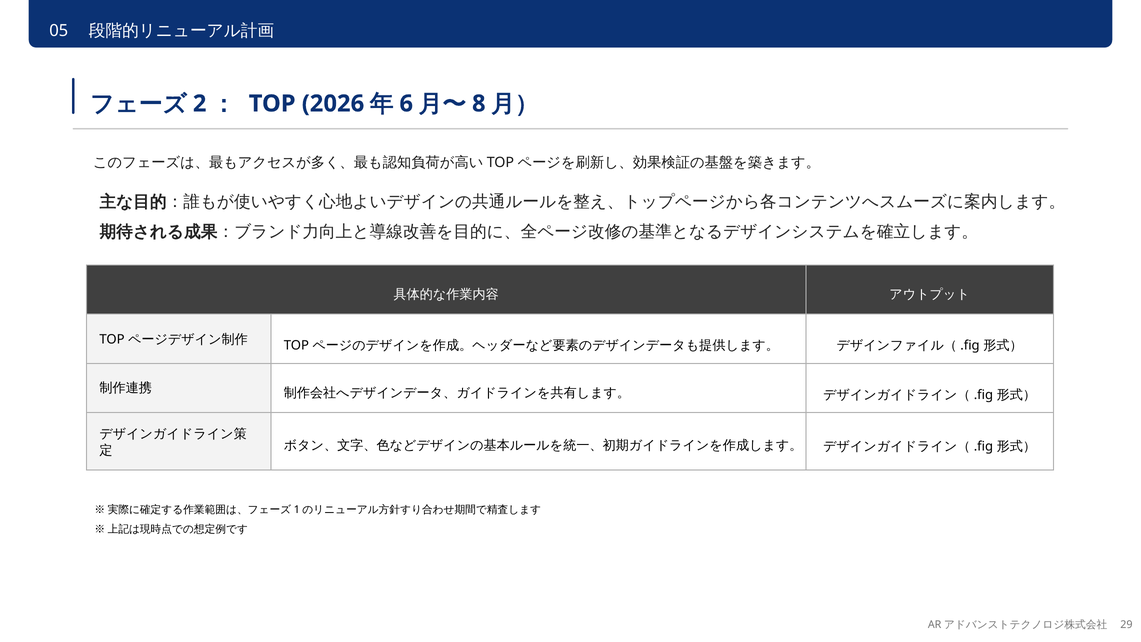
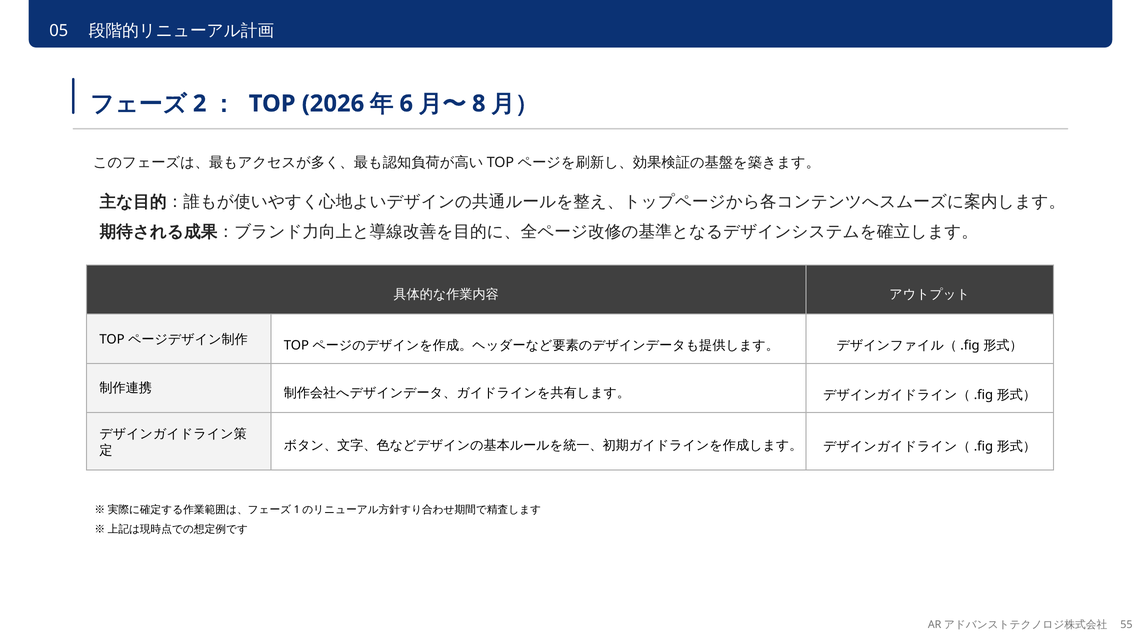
29: 29 -> 55 (1126, 625)
